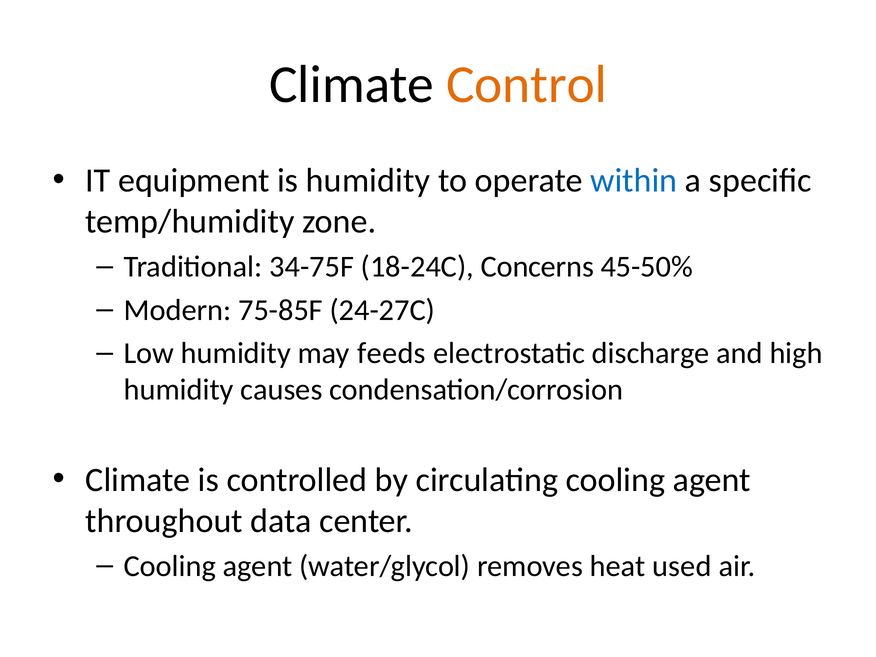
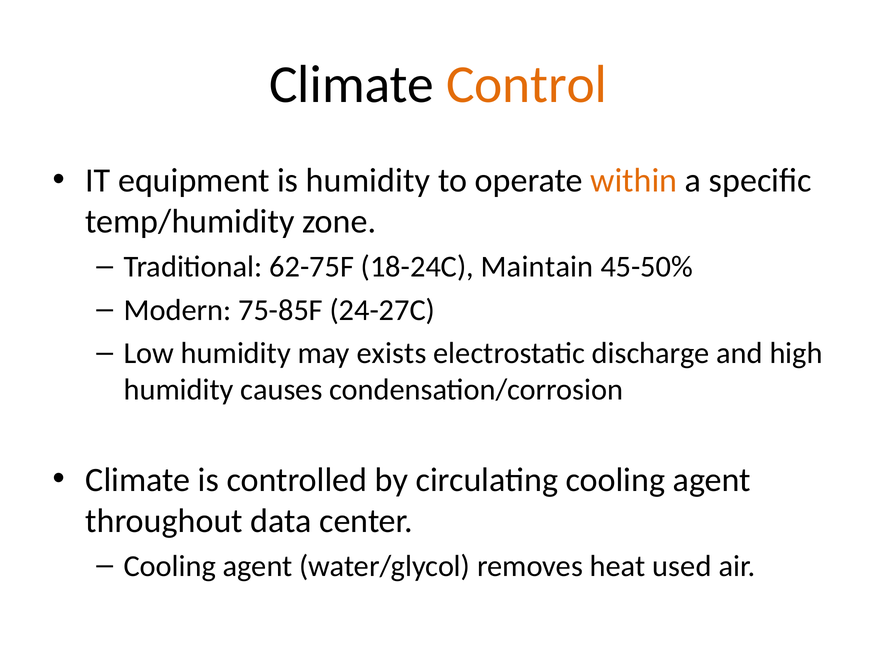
within colour: blue -> orange (634, 181)
34-75F: 34-75F -> 62-75F (312, 267)
Concerns: Concerns -> Maintain (537, 267)
feeds: feeds -> exists (391, 353)
